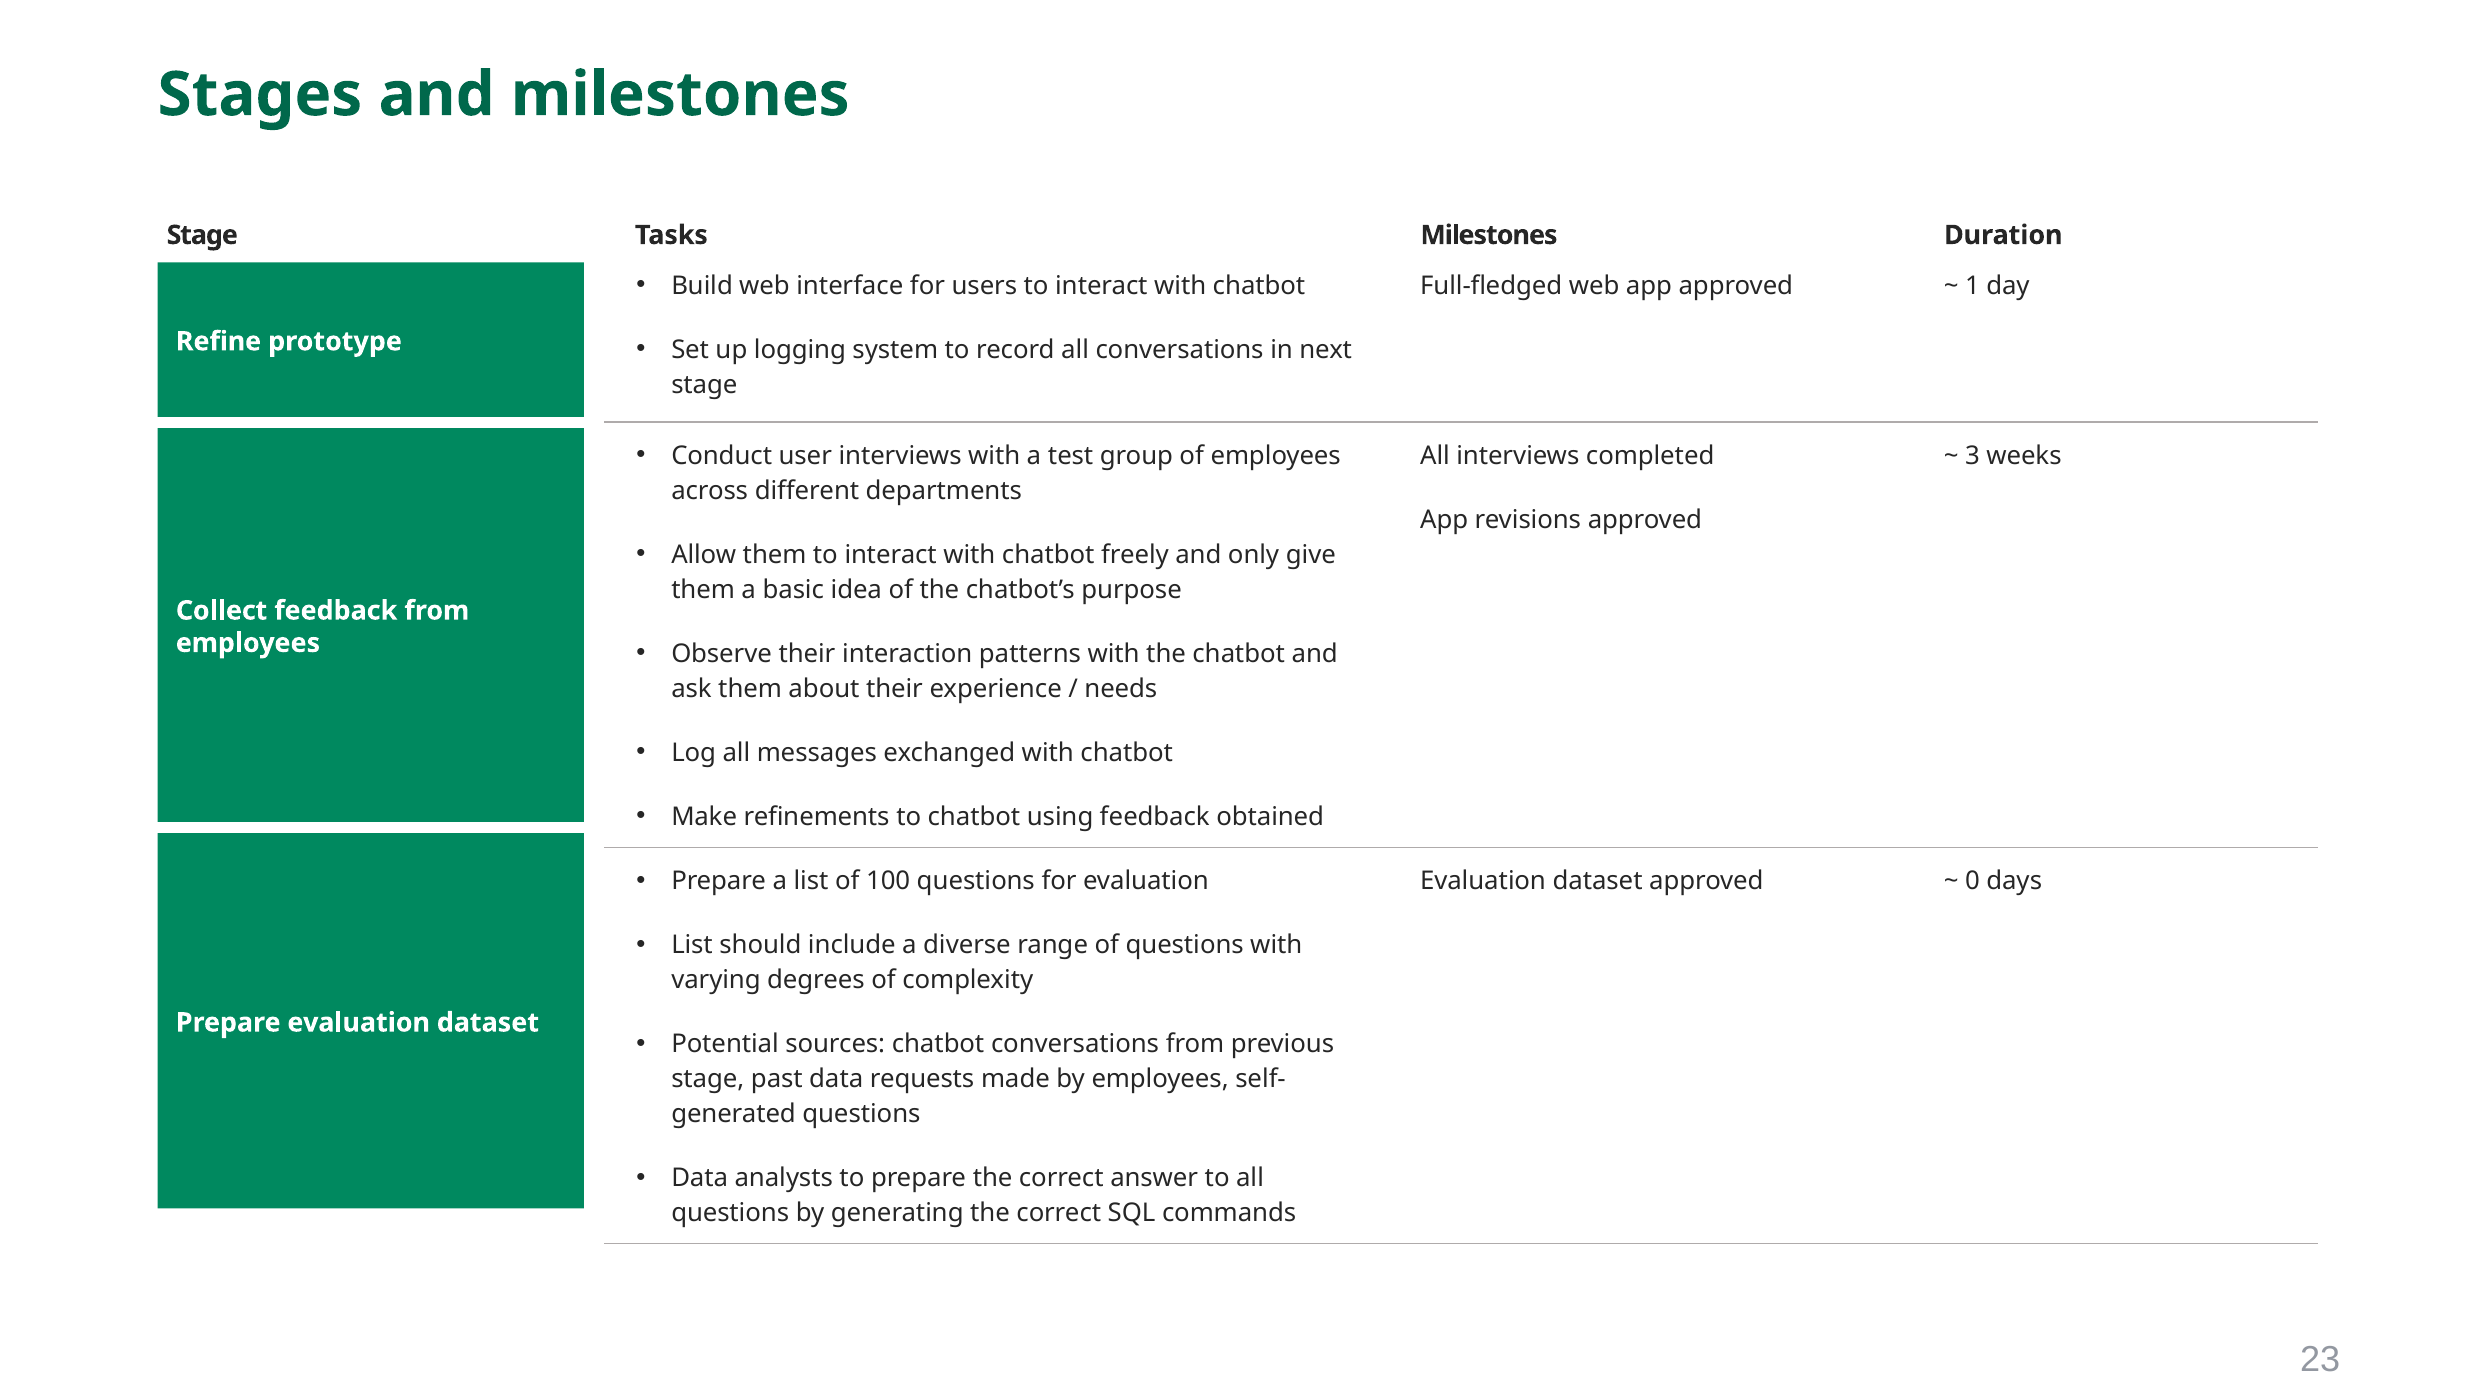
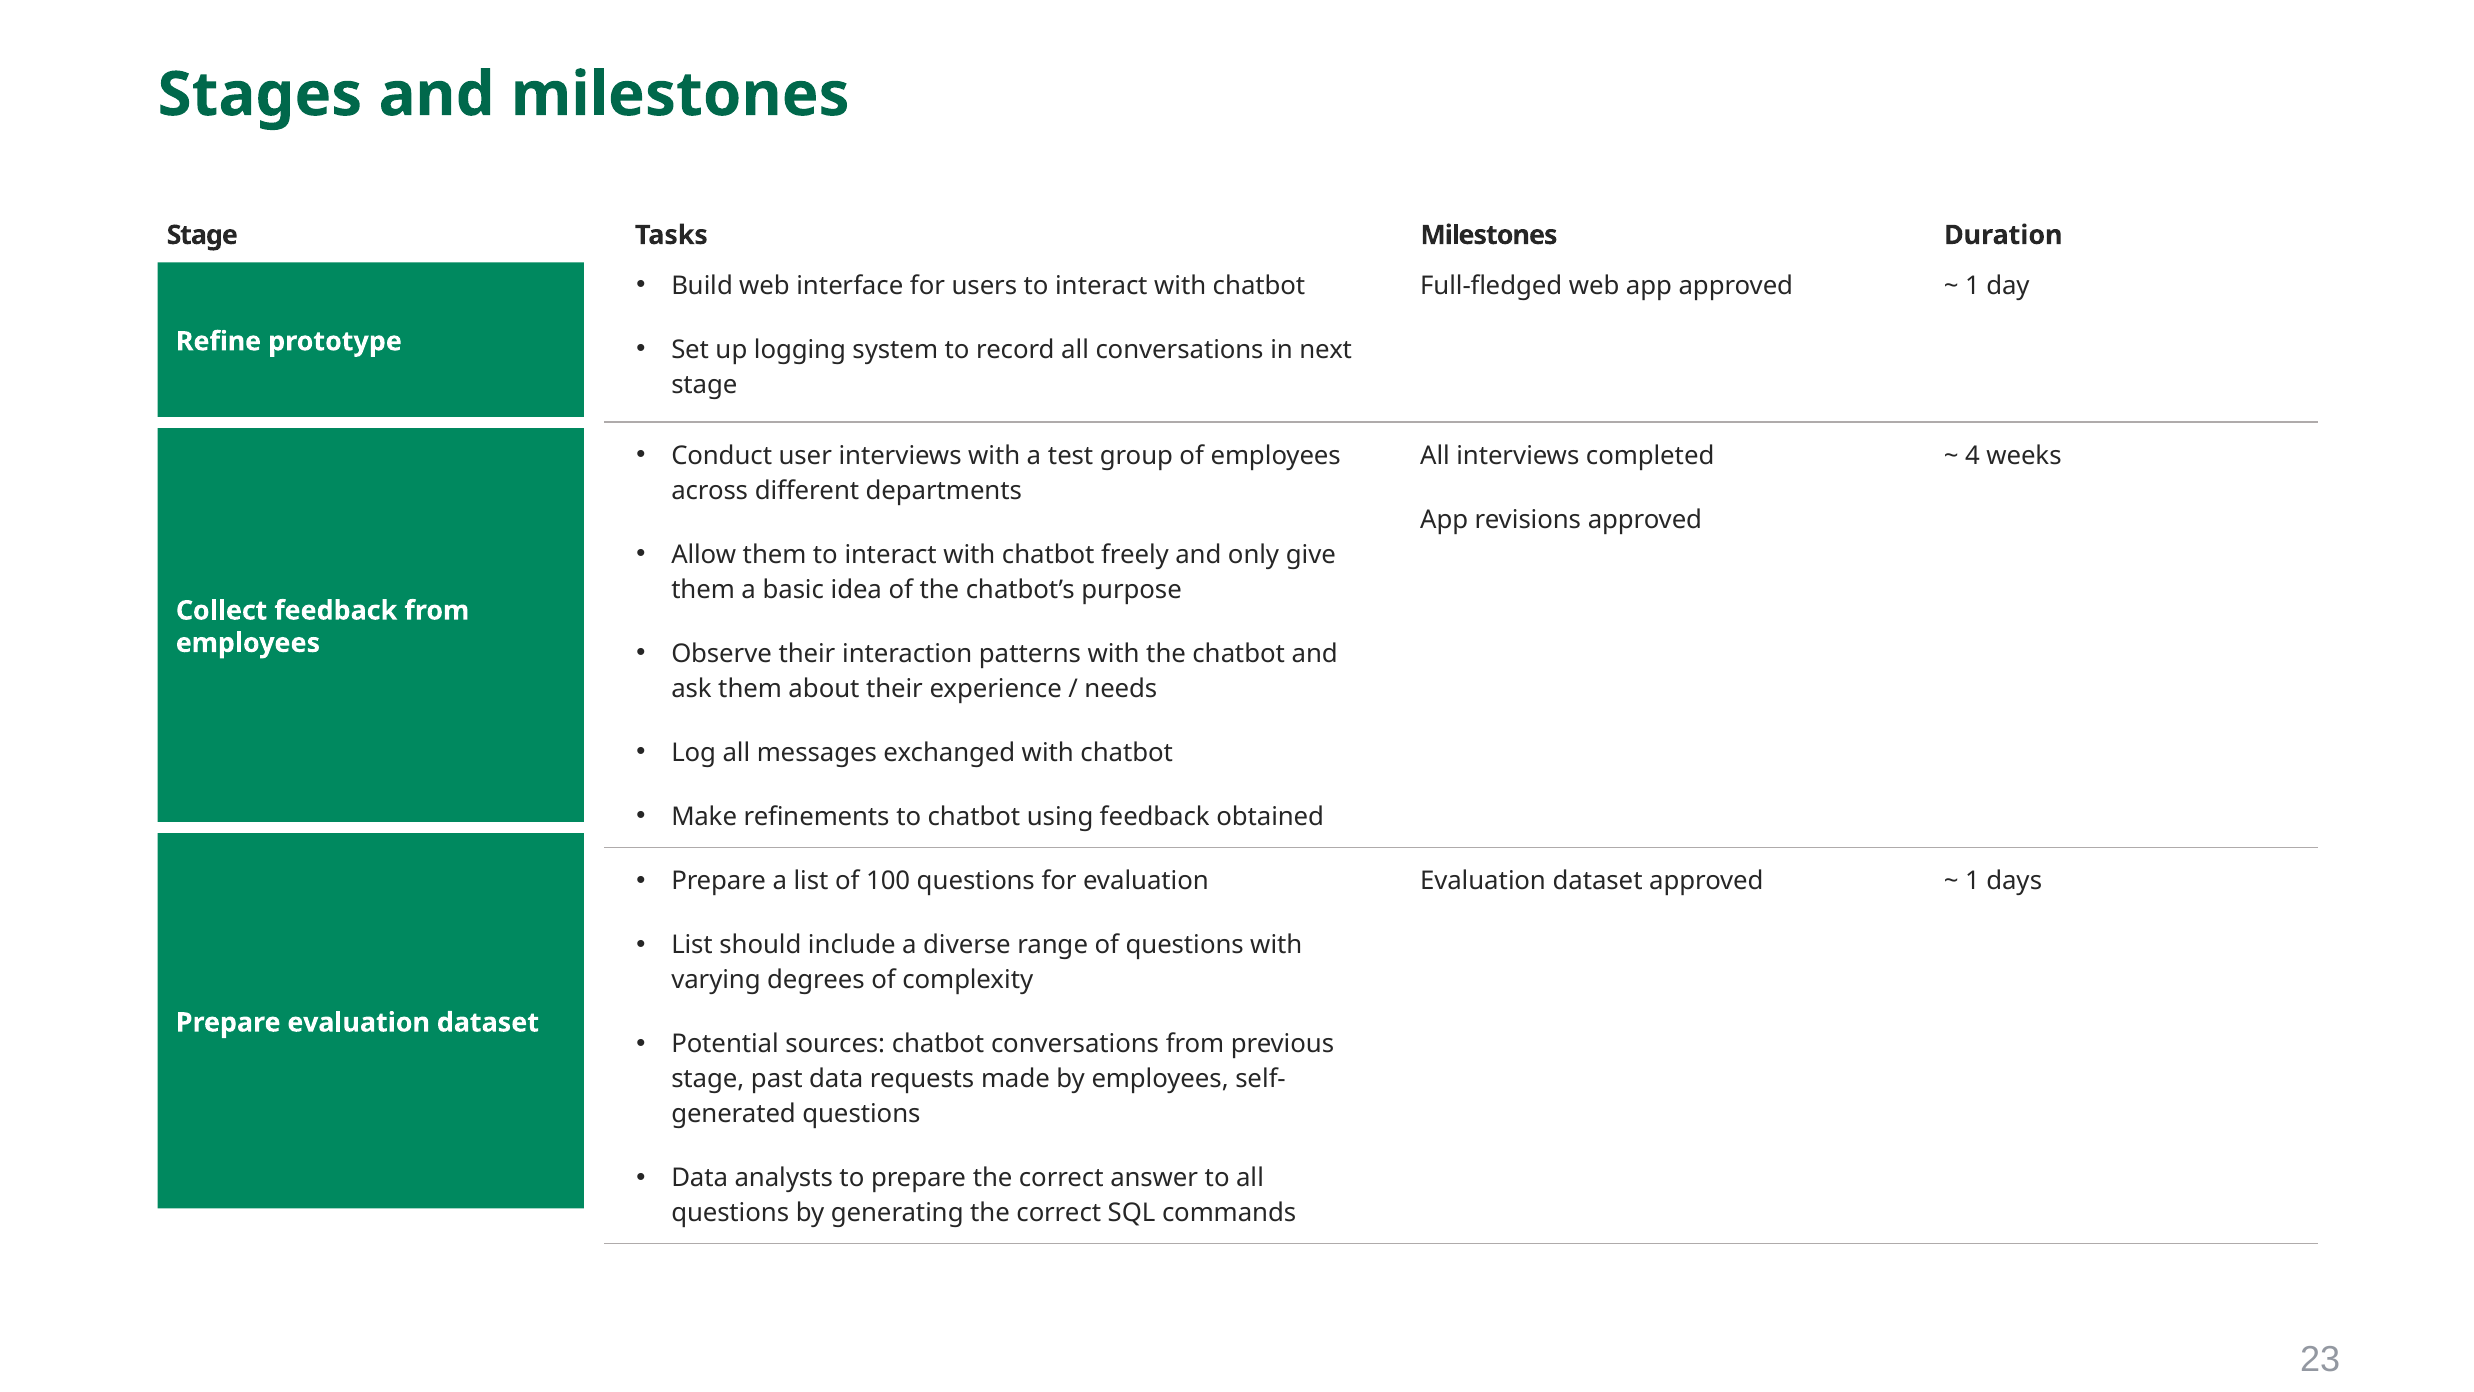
3: 3 -> 4 (1972, 456)
0: 0 -> 1 (1972, 881)
